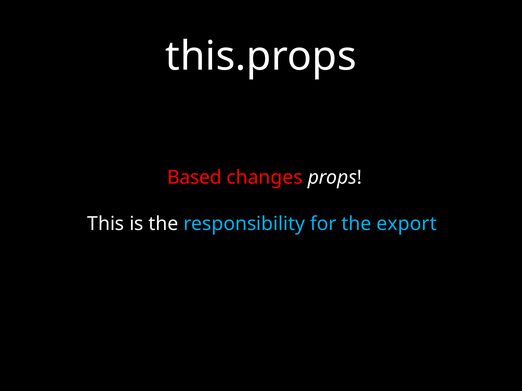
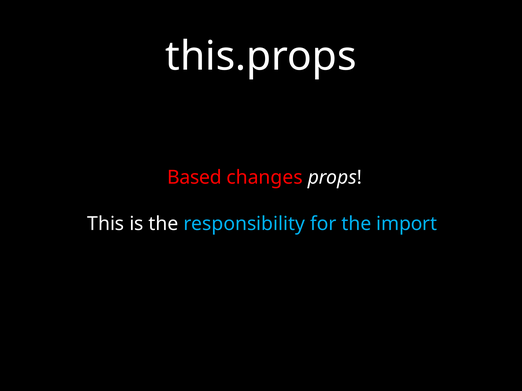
export: export -> import (407, 224)
